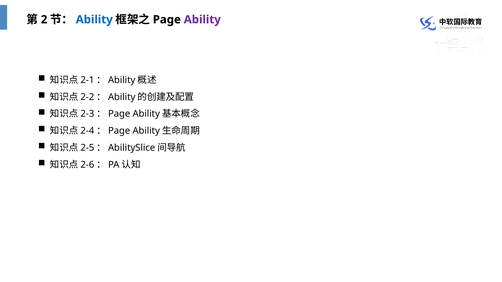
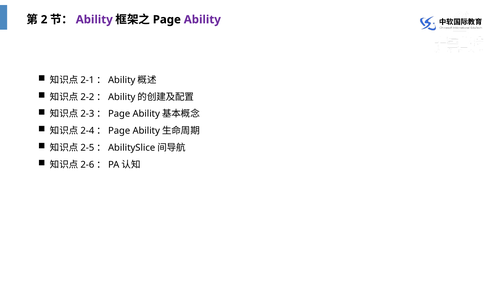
Ability colour: blue -> purple (94, 20)
